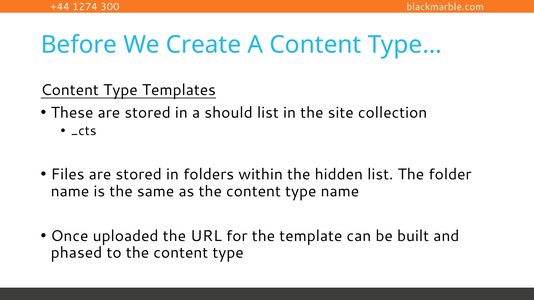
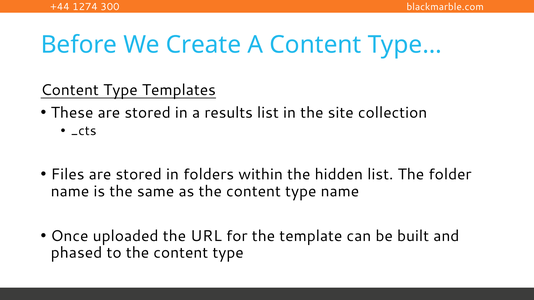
should: should -> results (229, 113)
